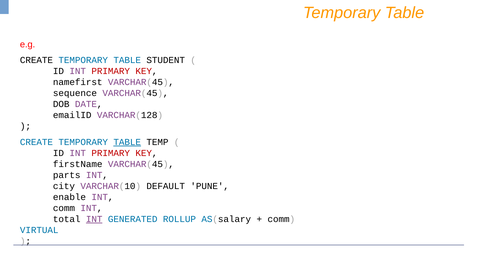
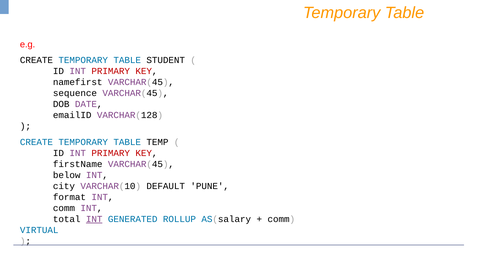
TABLE underline: present -> none (127, 142)
parts: parts -> below (67, 175)
enable: enable -> format (69, 197)
